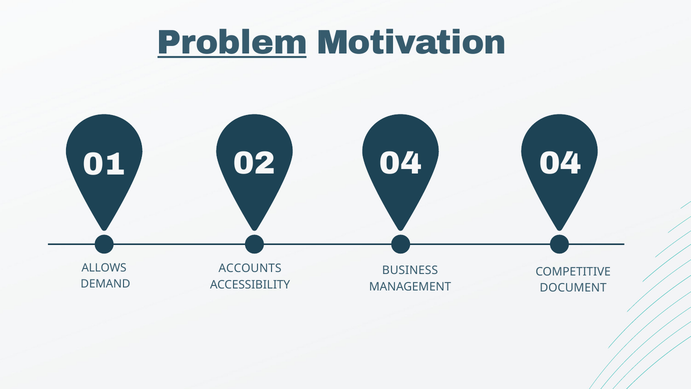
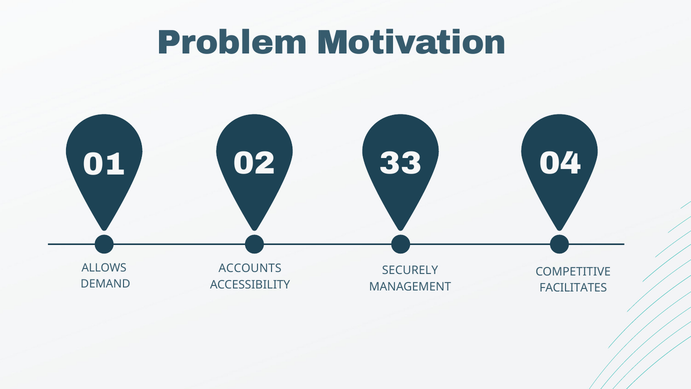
Problem underline: present -> none (232, 42)
02 04: 04 -> 33 (401, 163)
BUSINESS: BUSINESS -> SECURELY (410, 270)
DOCUMENT: DOCUMENT -> FACILITATES (573, 288)
